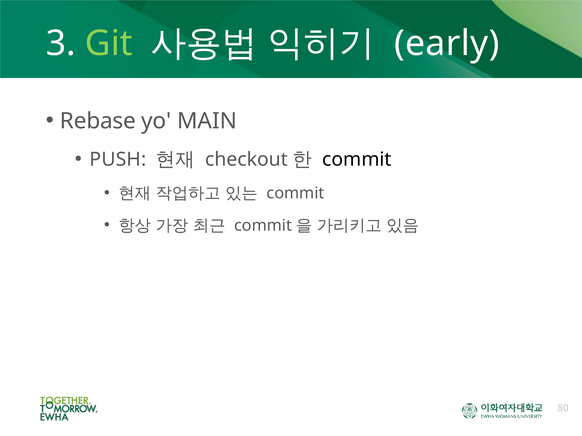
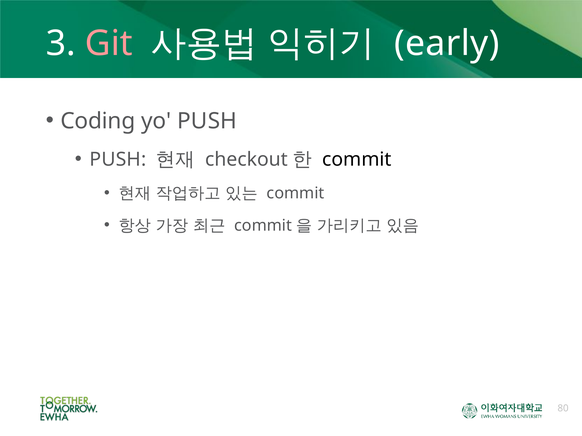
Git colour: light green -> pink (109, 44)
Rebase: Rebase -> Coding (98, 121)
yo MAIN: MAIN -> PUSH (207, 121)
